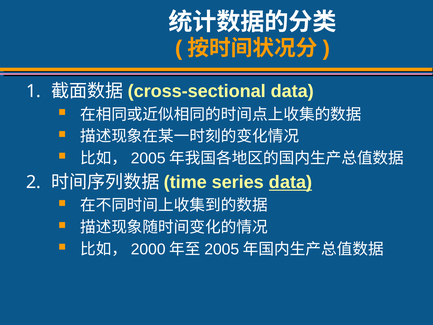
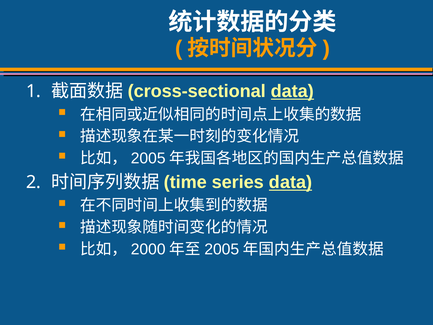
data underline: none -> present (292, 91)
